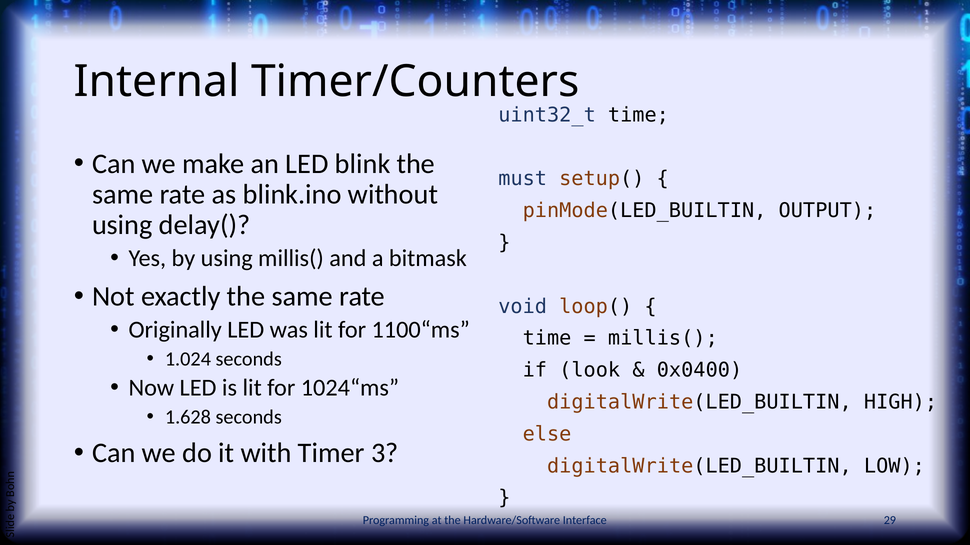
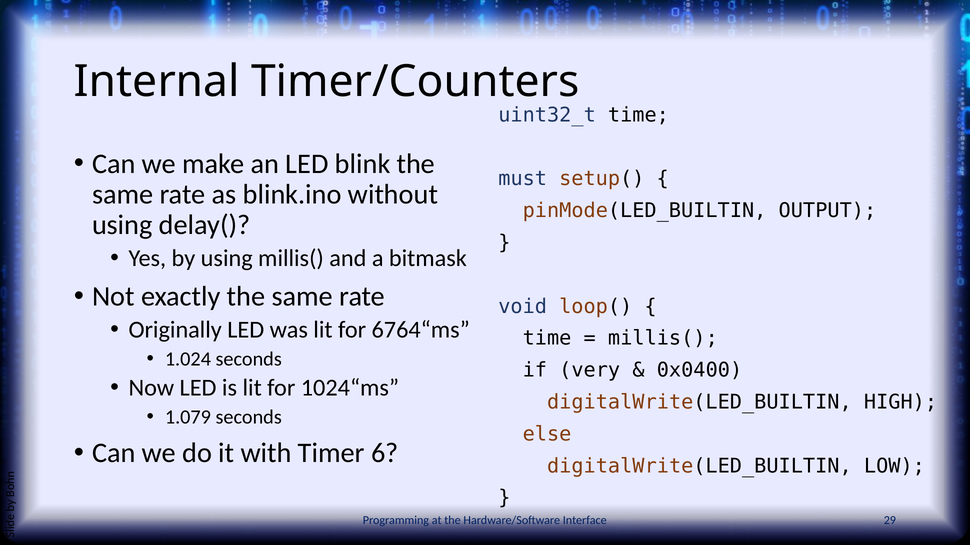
1100“ms: 1100“ms -> 6764“ms (421, 330)
look: look -> very (590, 371)
1.628: 1.628 -> 1.079 (188, 417)
3: 3 -> 6 (385, 454)
